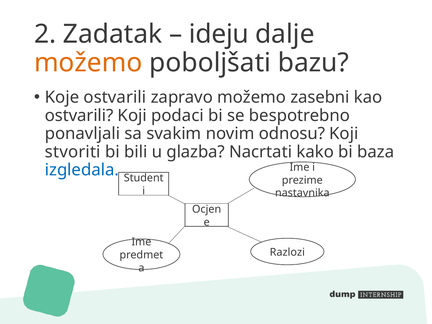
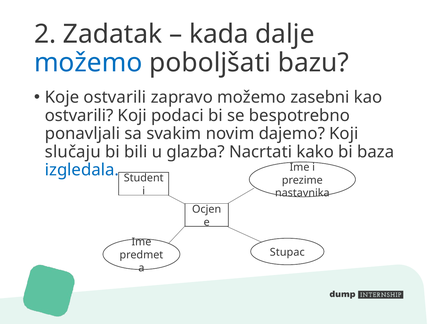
ideju: ideju -> kada (219, 34)
možemo colour: orange -> blue (88, 63)
odnosu: odnosu -> dajemo (292, 134)
stvoriti: stvoriti -> slučaju (73, 152)
Razlozi: Razlozi -> Stupac (287, 252)
